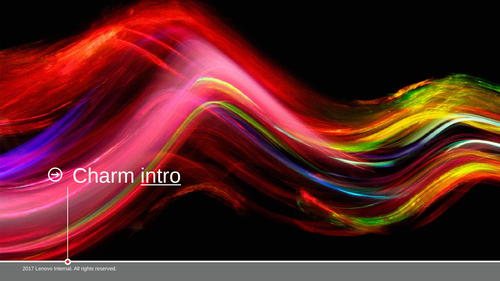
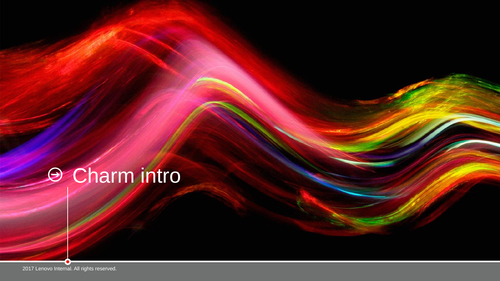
intro underline: present -> none (161, 176)
